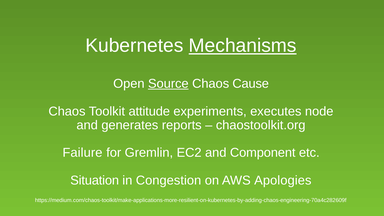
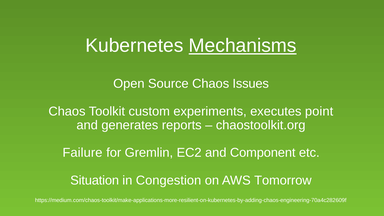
Source underline: present -> none (168, 84)
Cause: Cause -> Issues (251, 84)
attitude: attitude -> custom (149, 111)
node: node -> point (319, 111)
Apologies: Apologies -> Tomorrow (283, 180)
